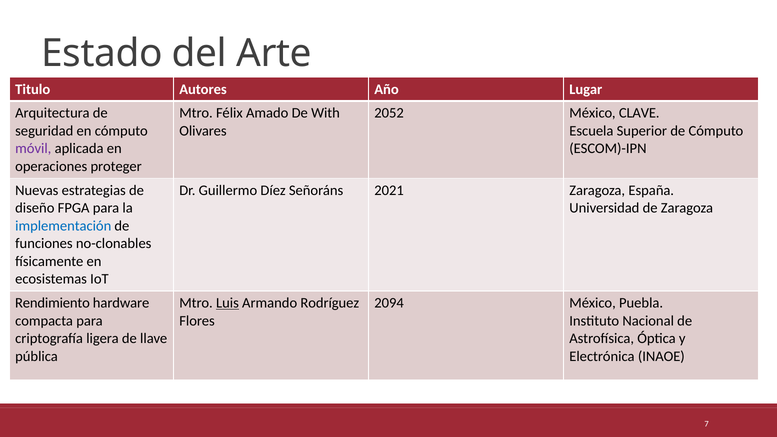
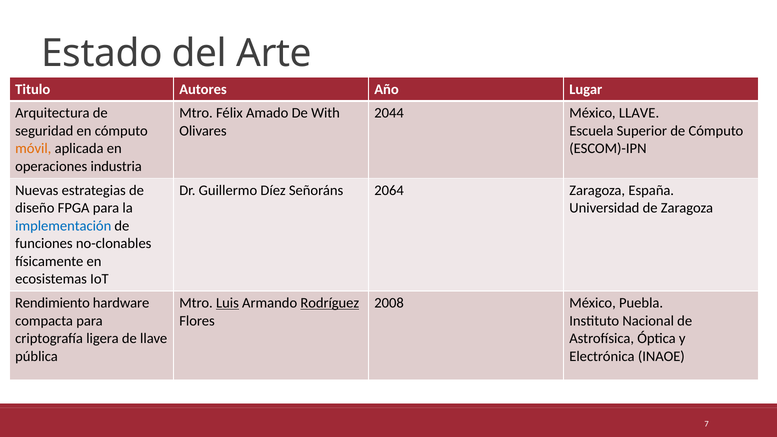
2052: 2052 -> 2044 (389, 113)
México CLAVE: CLAVE -> LLAVE (639, 113)
móvil colour: purple -> orange (33, 149)
proteger: proteger -> industria (116, 166)
2021: 2021 -> 2064 (389, 190)
Rodríguez underline: none -> present (330, 303)
2094: 2094 -> 2008 (389, 303)
